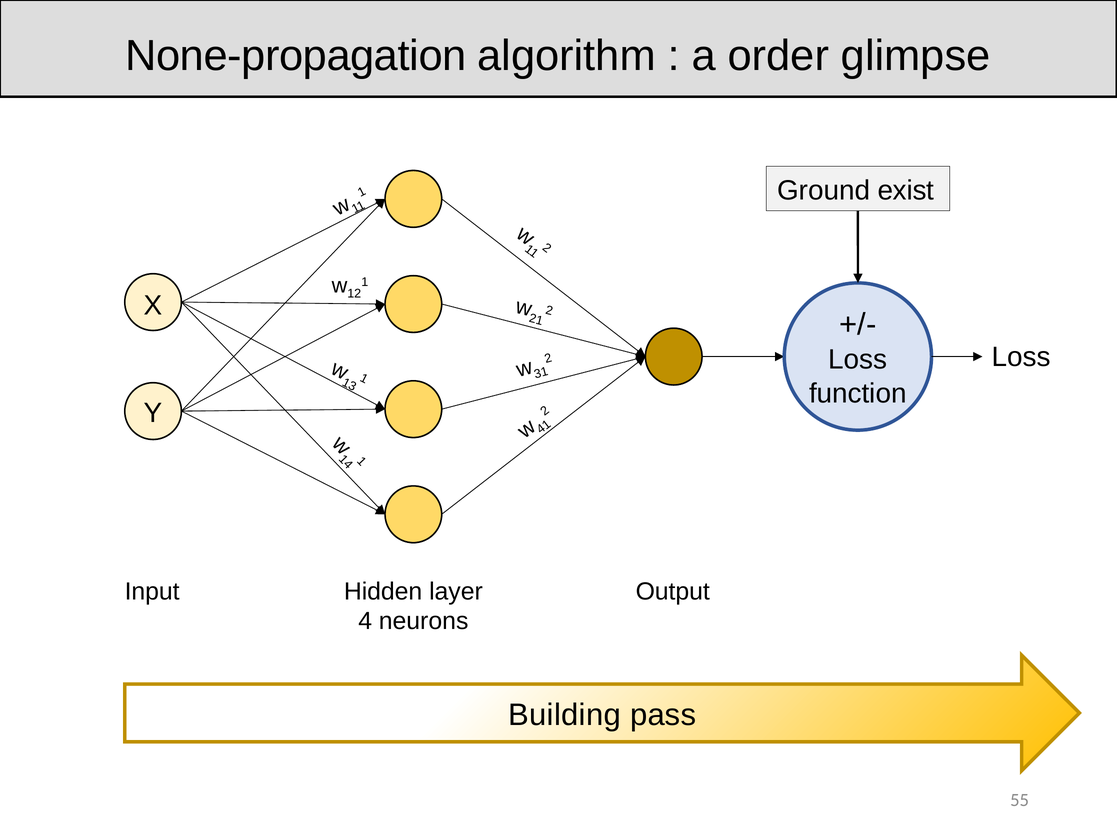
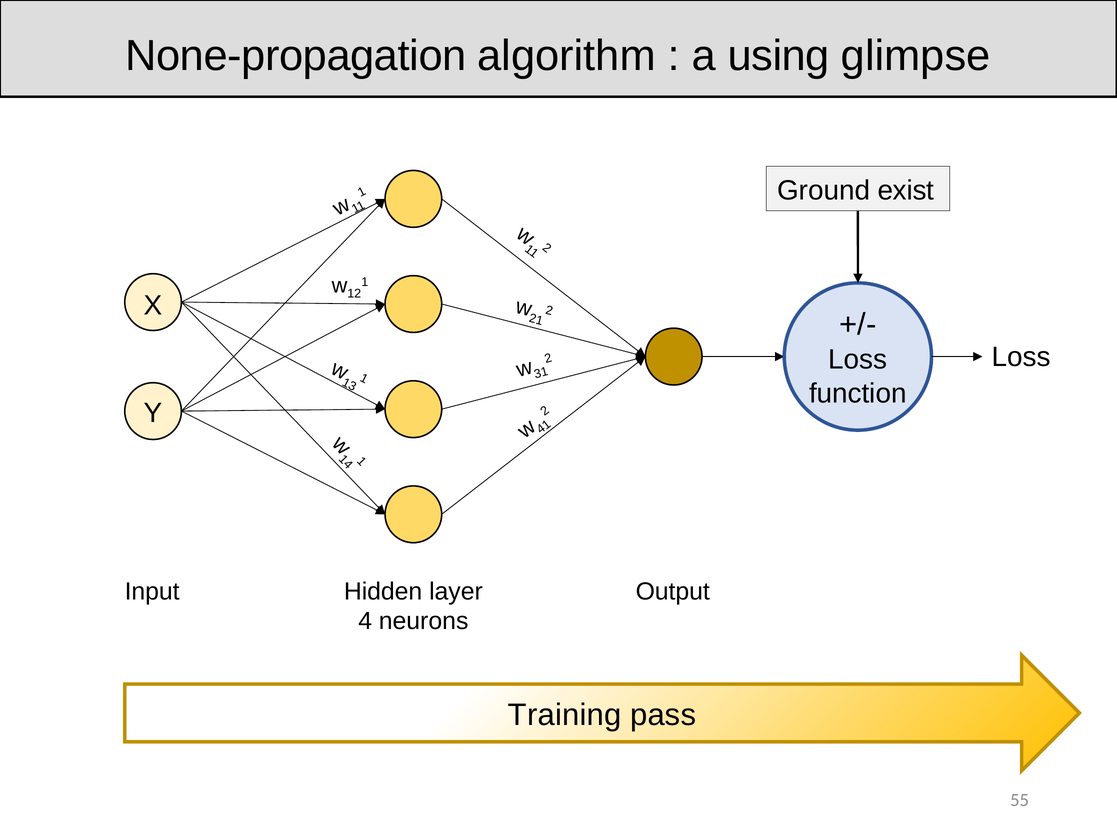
order: order -> using (779, 56)
Building: Building -> Training (565, 715)
